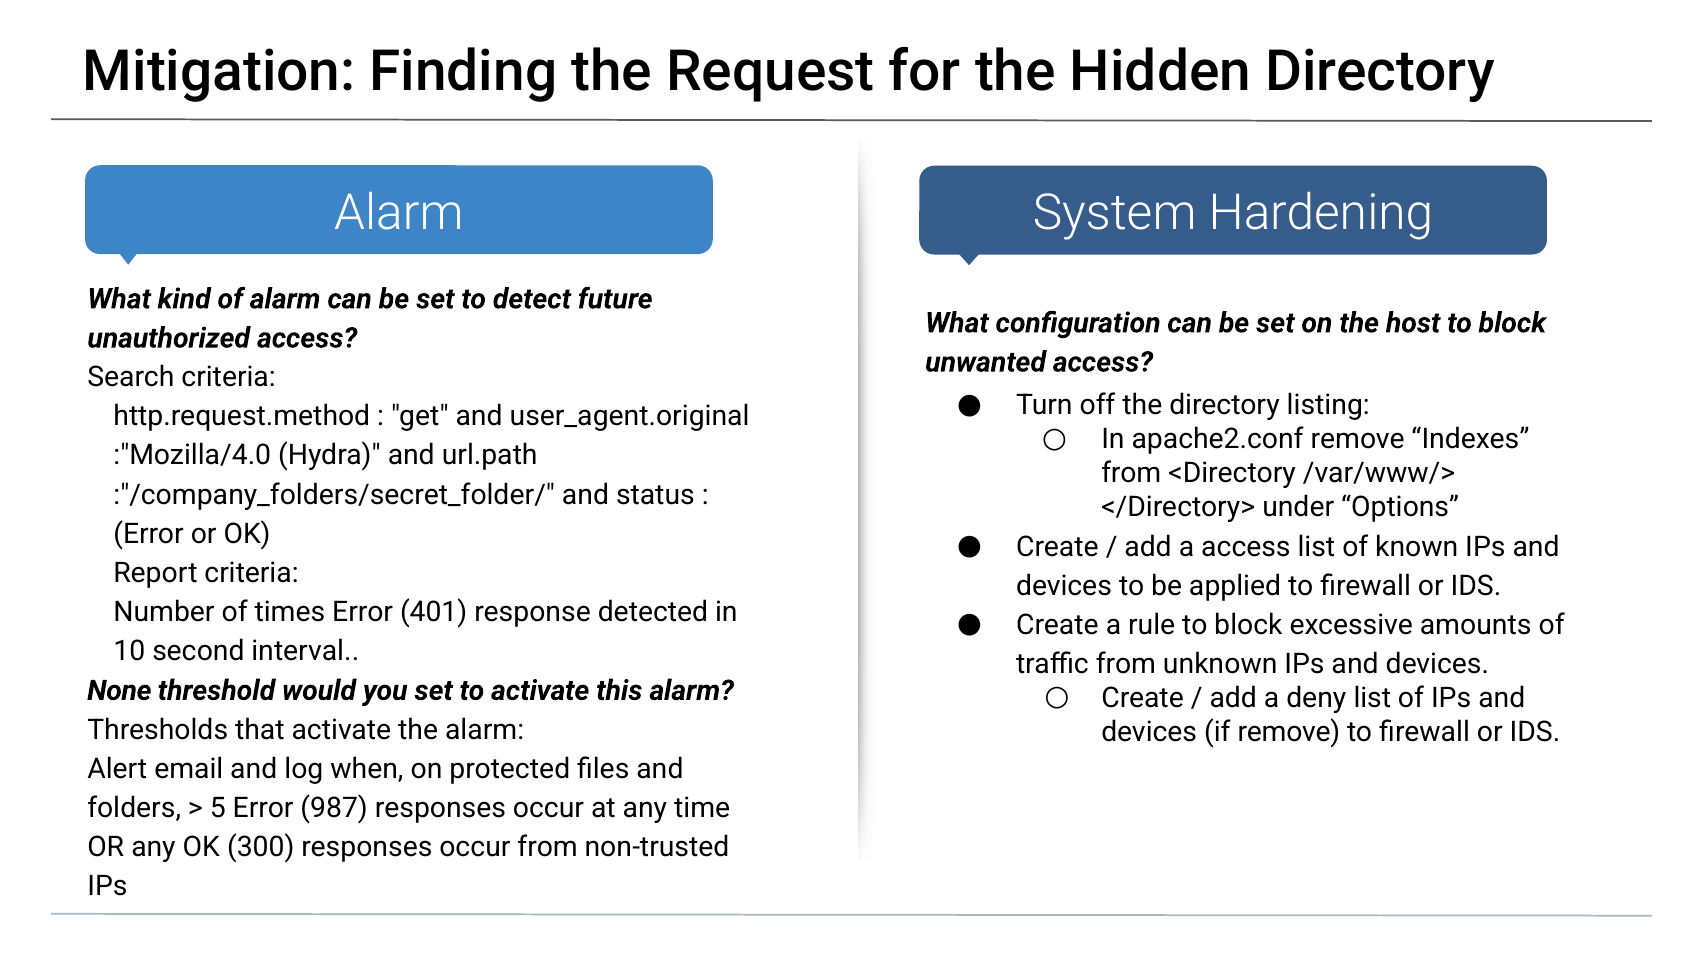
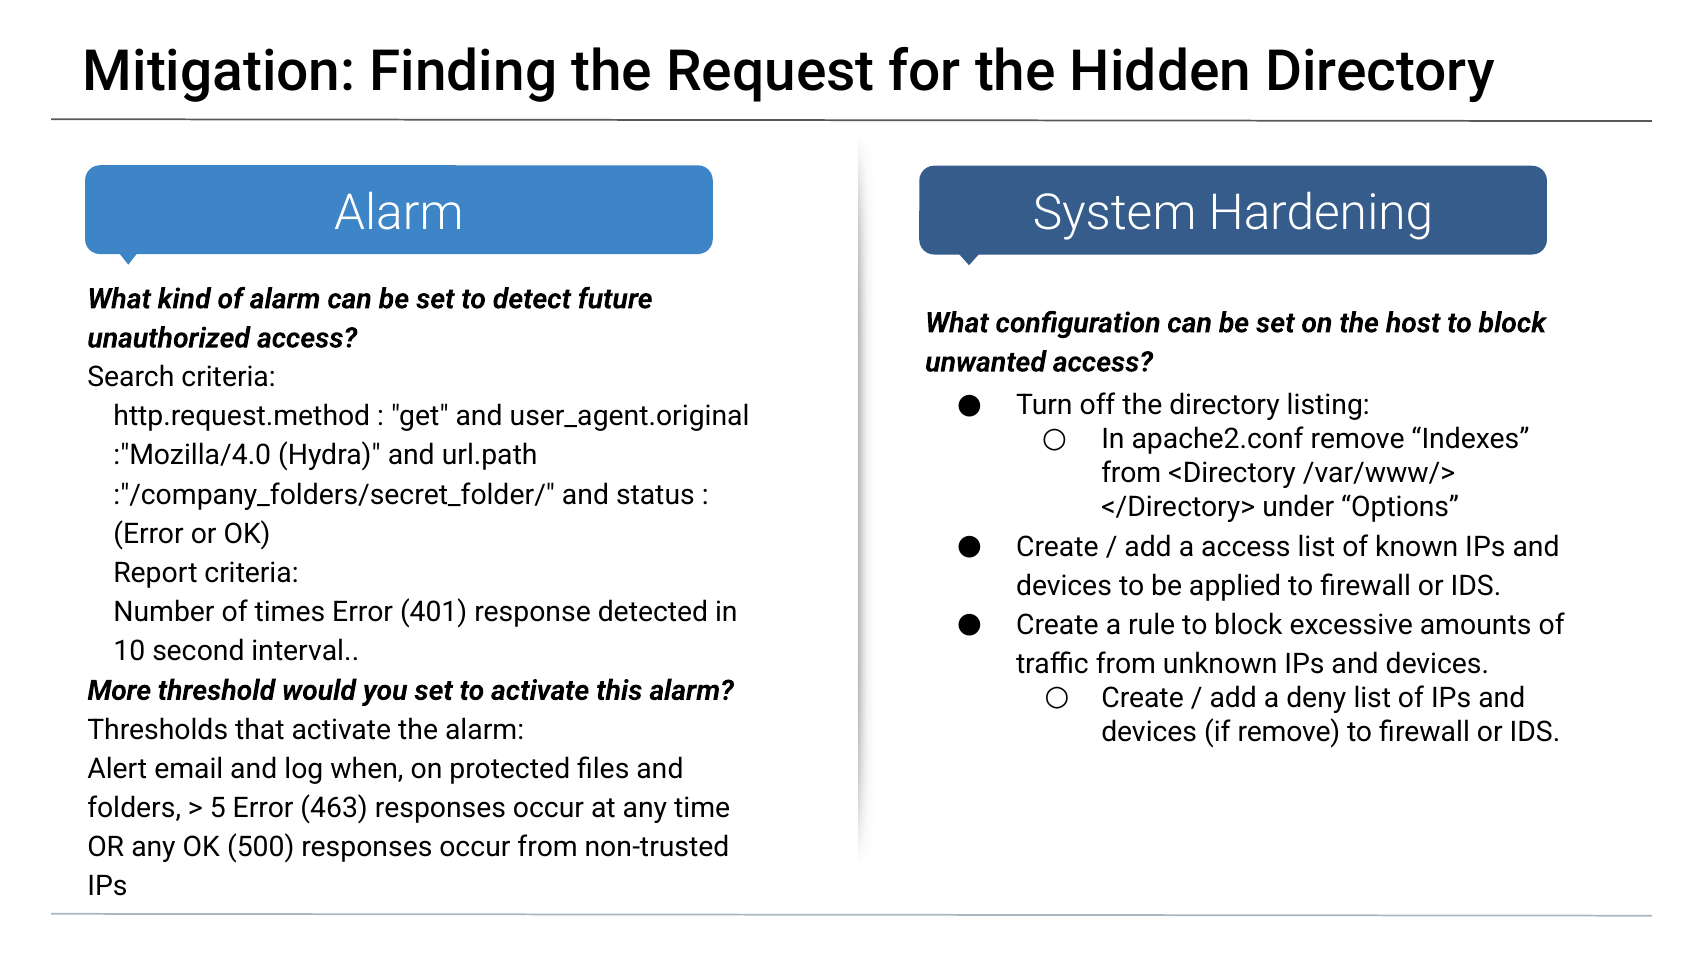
None: None -> More (119, 691)
987: 987 -> 463 (334, 808)
300: 300 -> 500 (261, 847)
